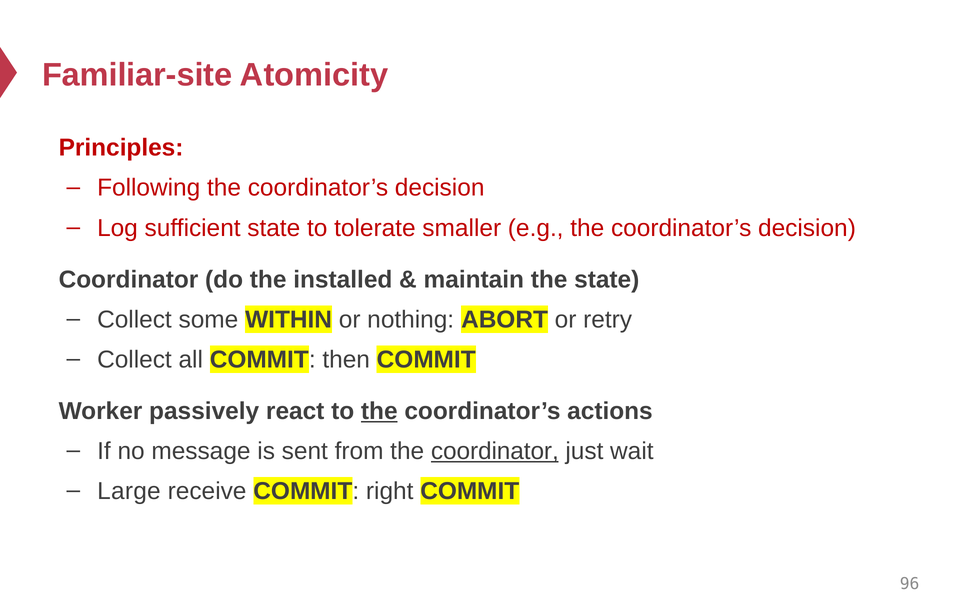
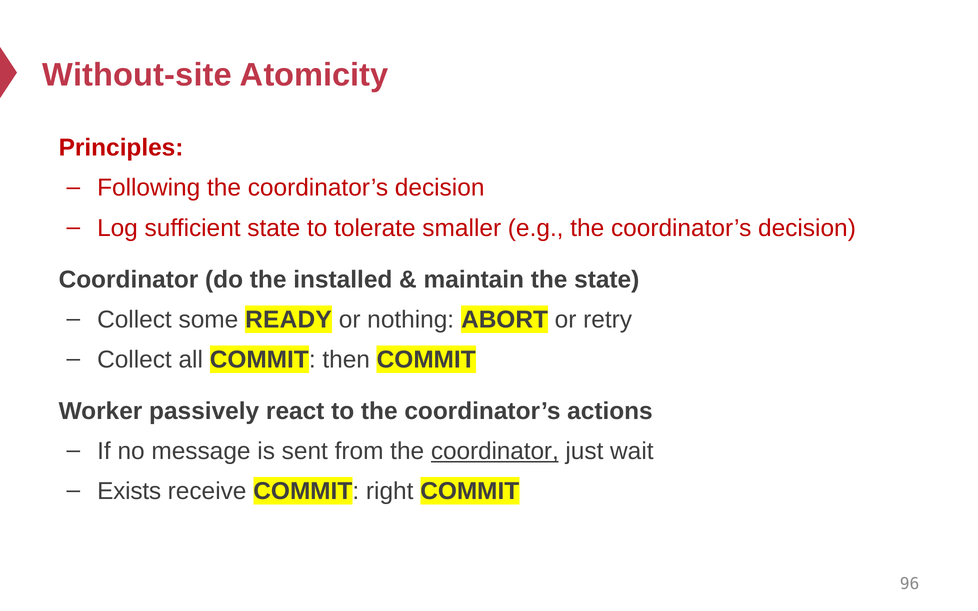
Familiar-site: Familiar-site -> Without-site (137, 75)
WITHIN: WITHIN -> READY (288, 320)
the underline: present -> none (379, 411)
Large: Large -> Exists (129, 491)
